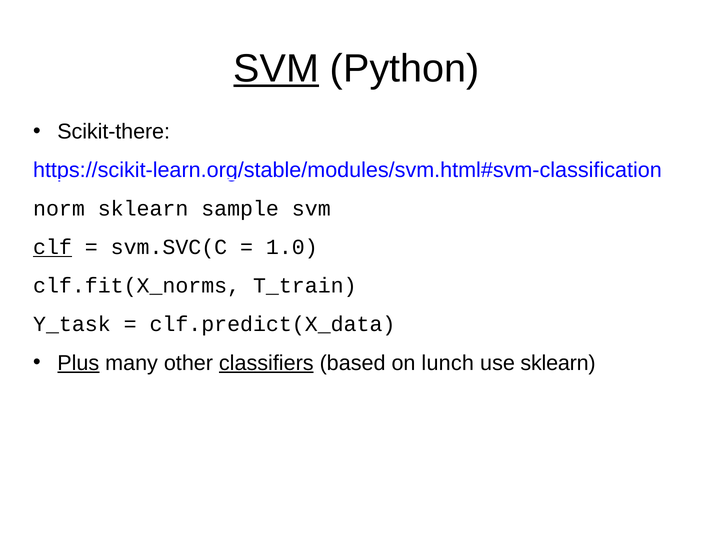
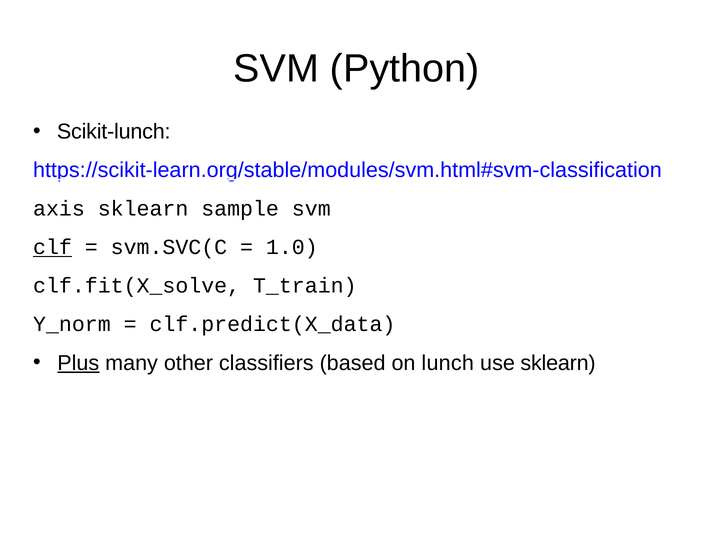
SVM underline: present -> none (276, 69)
Scikit-there: Scikit-there -> Scikit-lunch (114, 132)
norm: norm -> axis (59, 209)
clf.fit(X_norms: clf.fit(X_norms -> clf.fit(X_solve (137, 286)
Y_task: Y_task -> Y_norm (72, 325)
classifiers underline: present -> none (266, 363)
